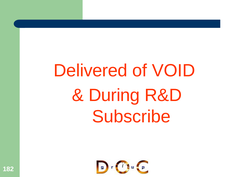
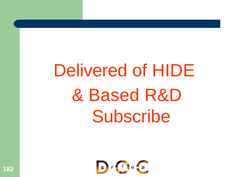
VOID: VOID -> HIDE (173, 71)
During: During -> Based (114, 95)
